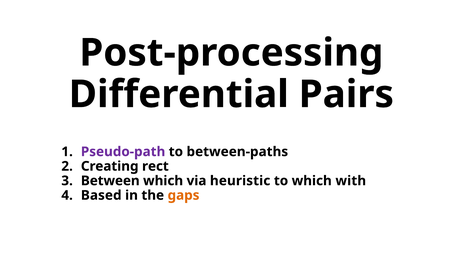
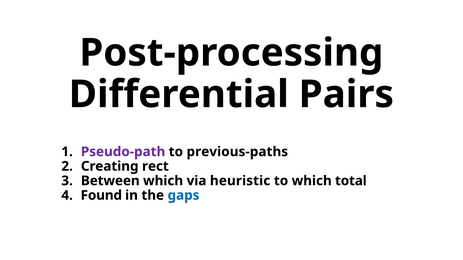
between-paths: between-paths -> previous-paths (237, 152)
with: with -> total (351, 181)
Based: Based -> Found (101, 196)
gaps colour: orange -> blue (184, 196)
